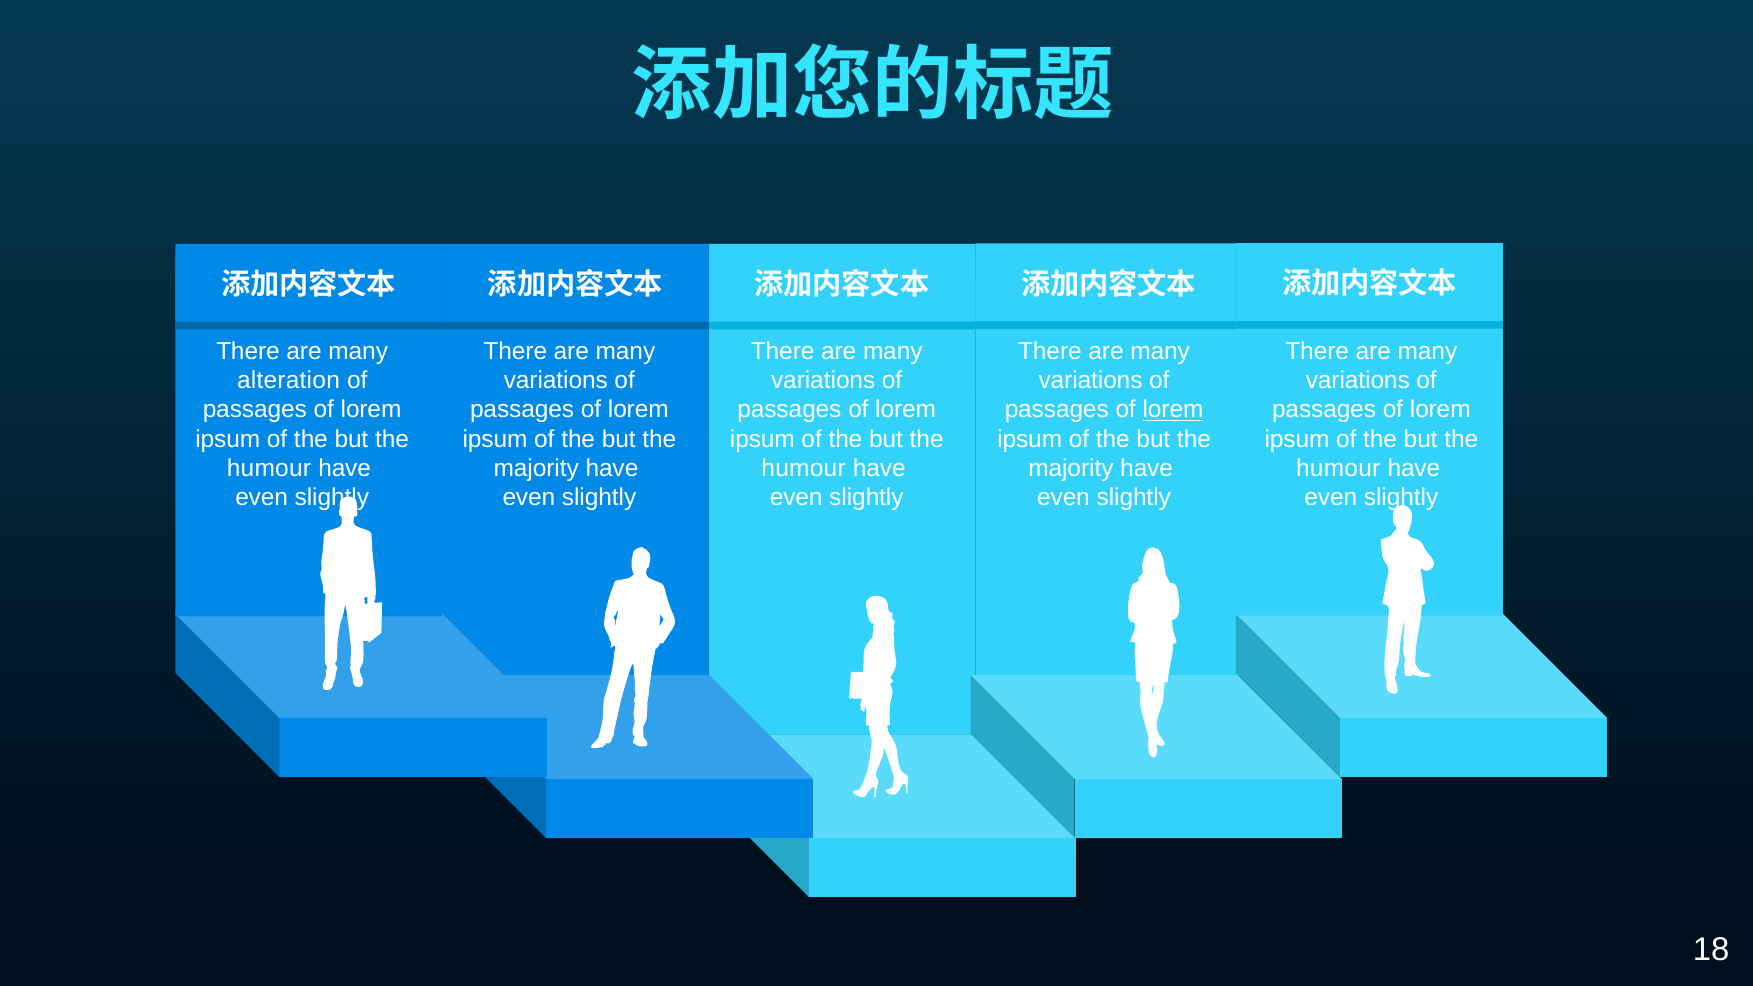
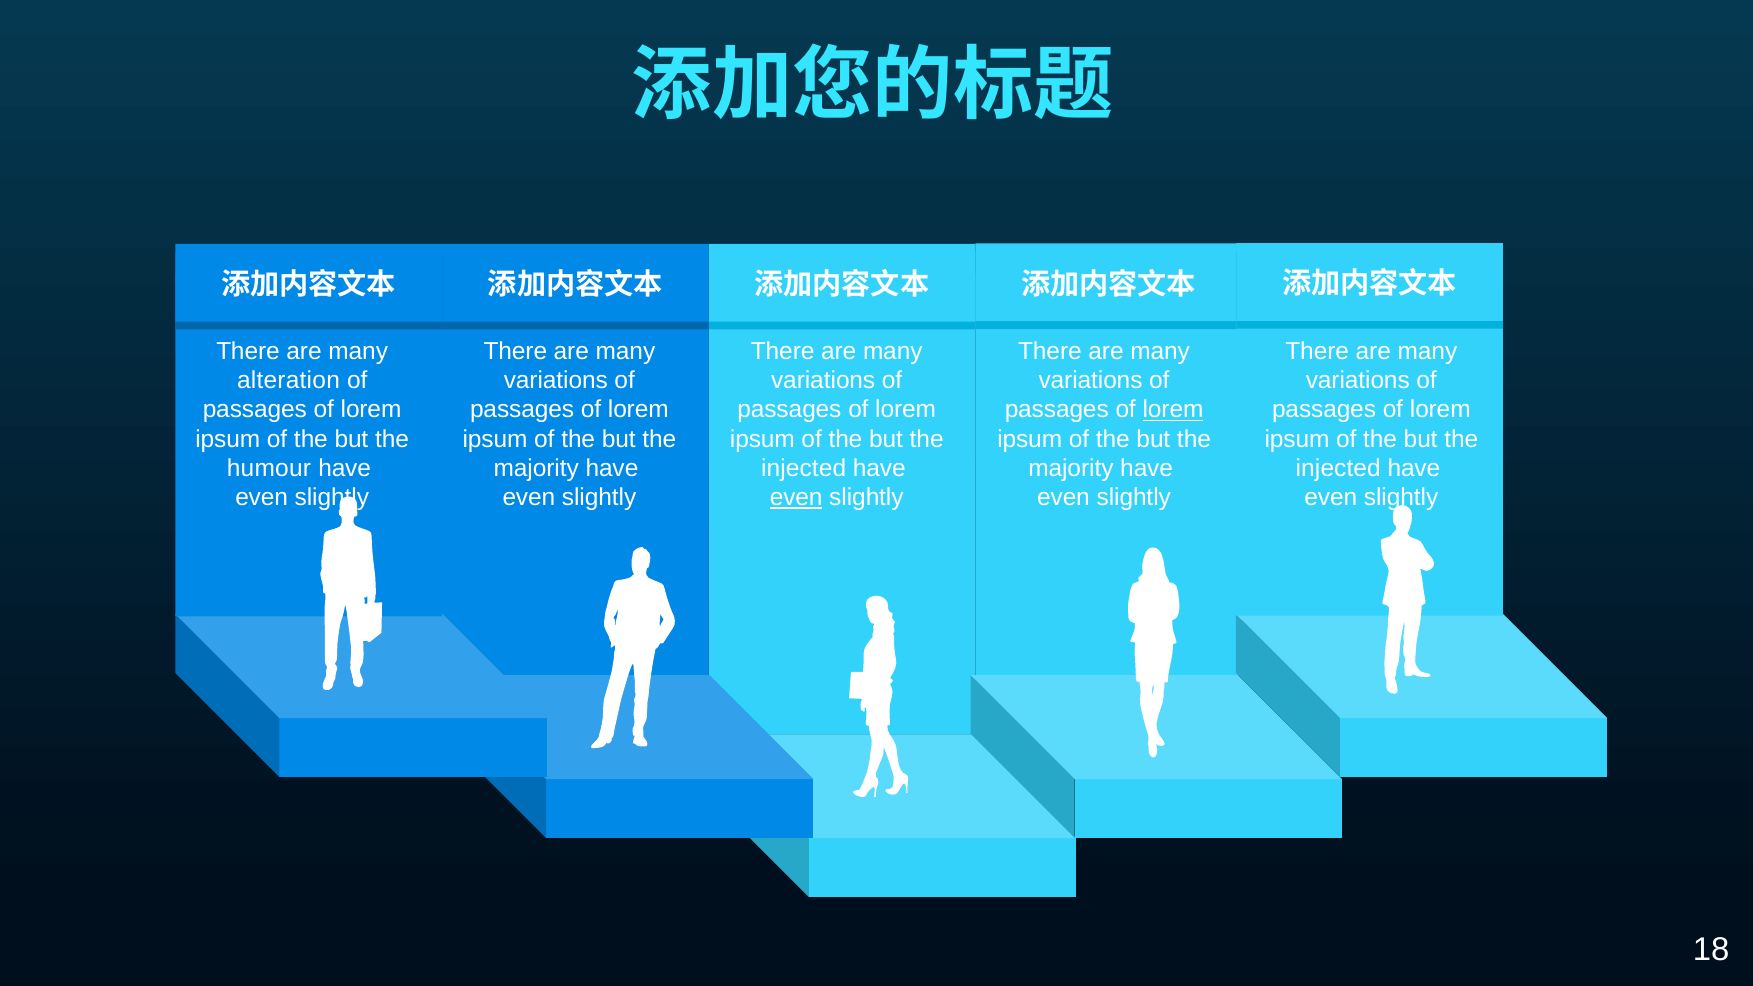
humour: humour -> injected (804, 468)
humour: humour -> injected (1338, 468)
even underline: none -> present (796, 497)
